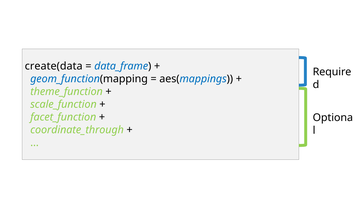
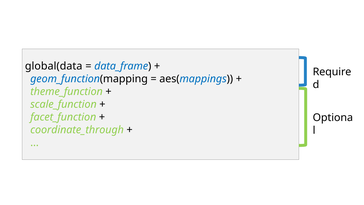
create(data: create(data -> global(data (54, 66)
